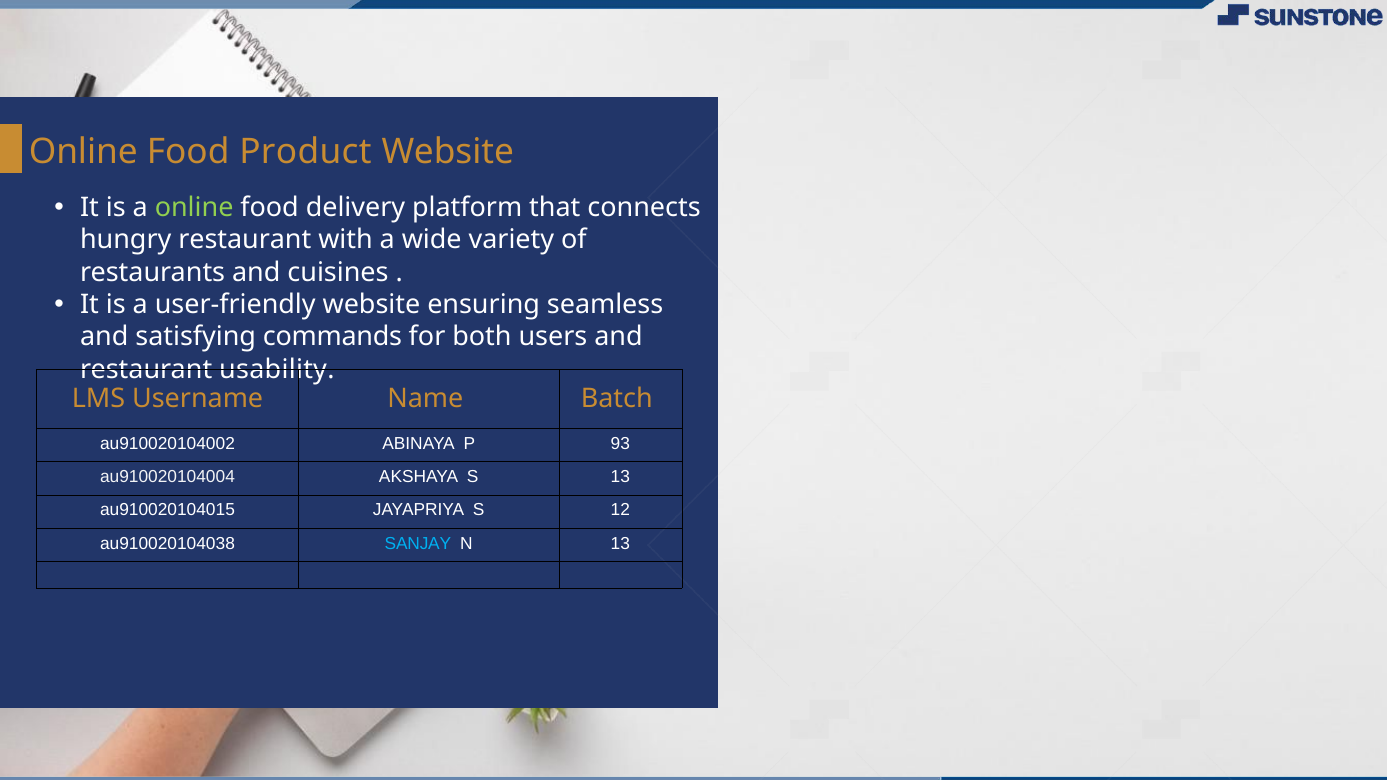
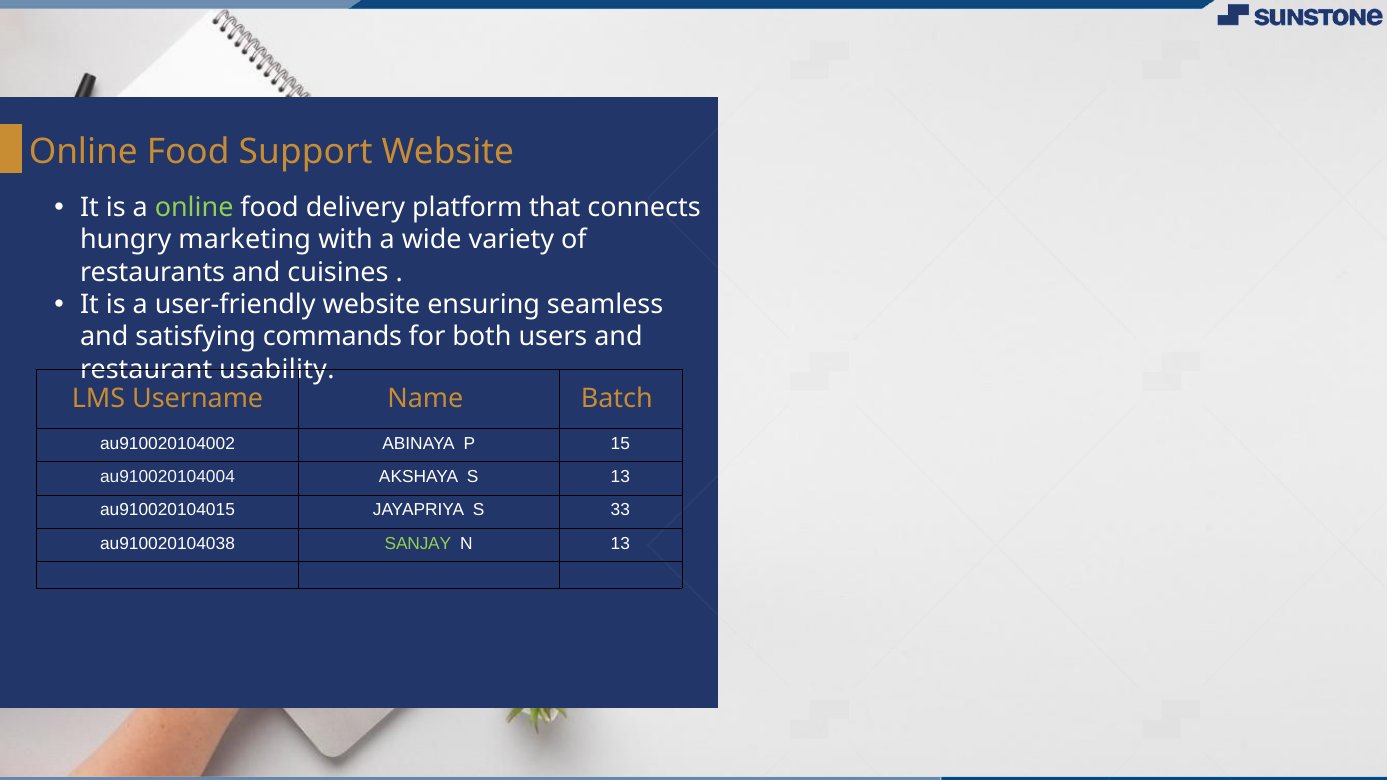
Product: Product -> Support (306, 152)
hungry restaurant: restaurant -> marketing (245, 240)
93: 93 -> 15 (620, 444)
12: 12 -> 33 (620, 510)
SANJAY colour: light blue -> light green (418, 544)
